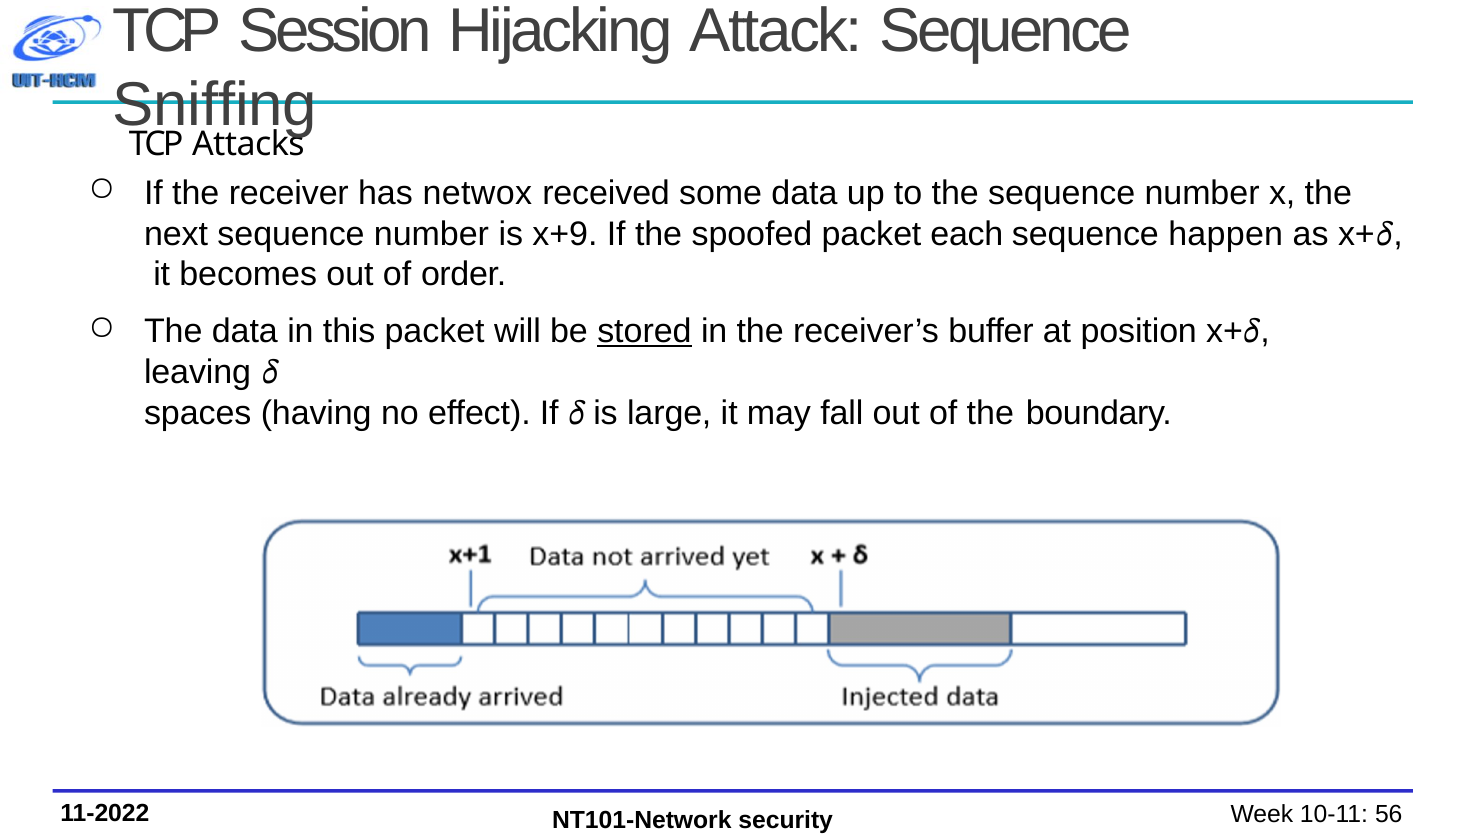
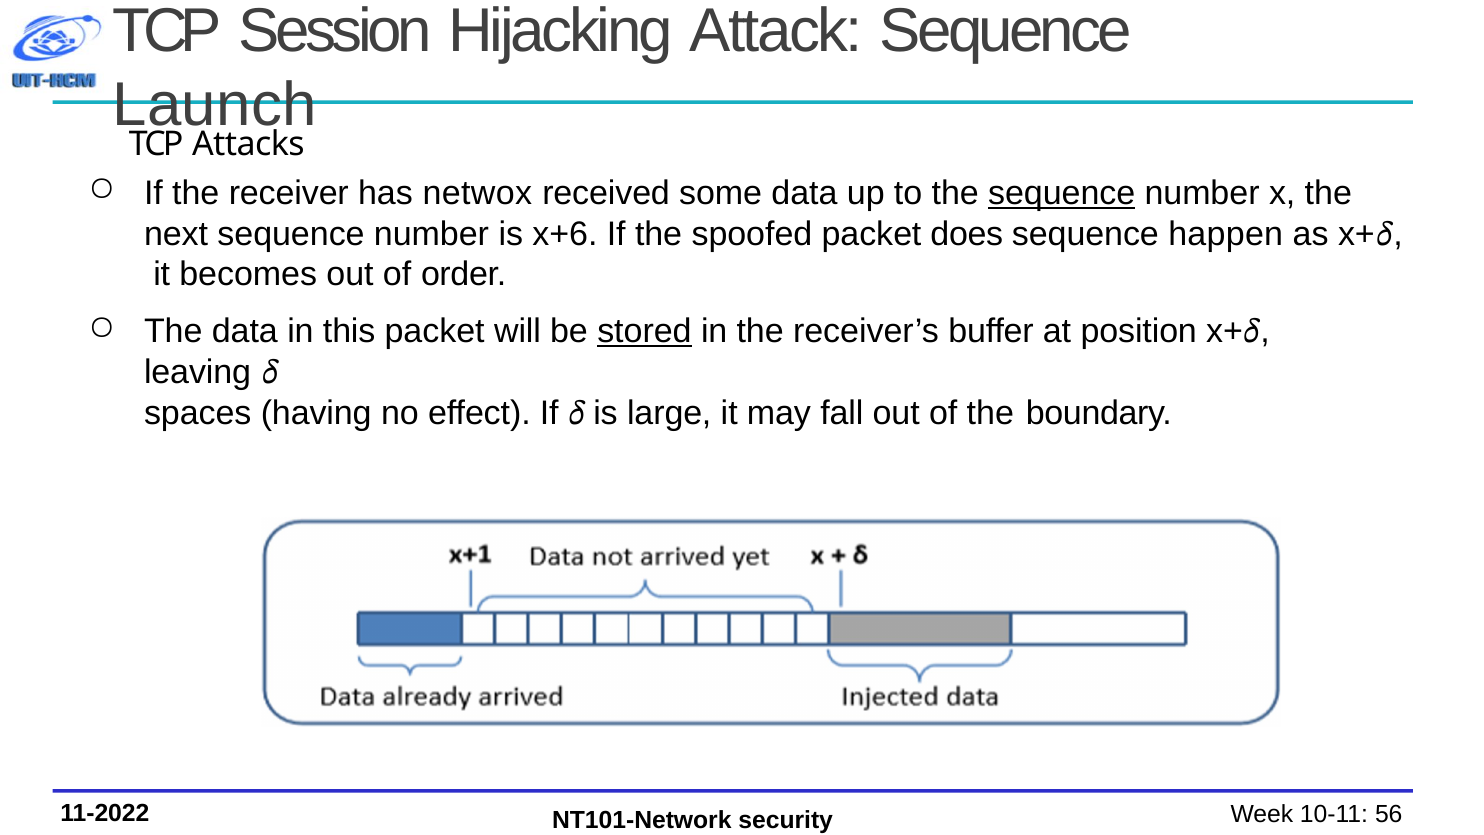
Sniffing: Sniffing -> Launch (215, 105)
sequence underline: none -> present (1062, 193)
x+9: x+9 -> x+6 (565, 234)
each: each -> does (967, 234)
